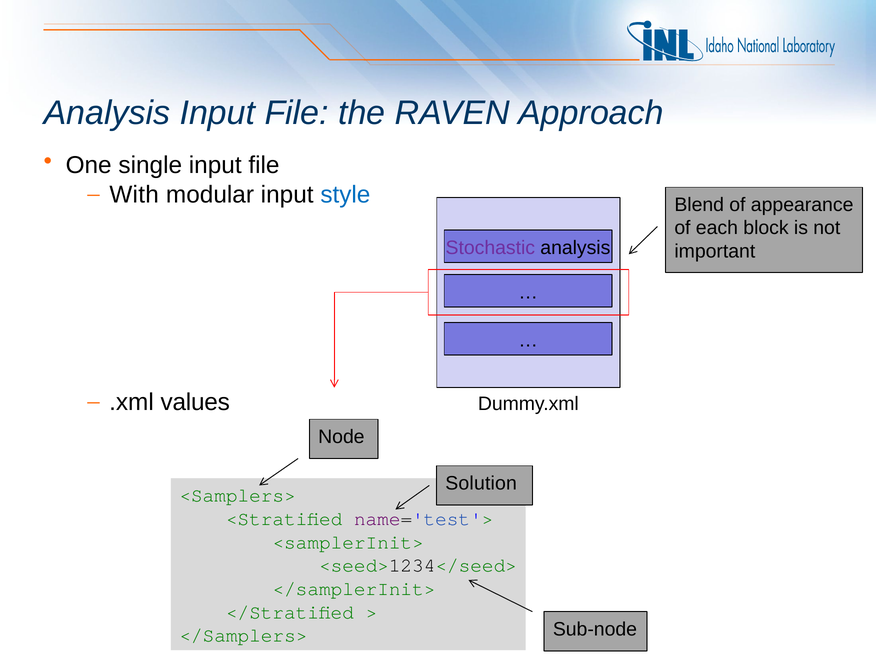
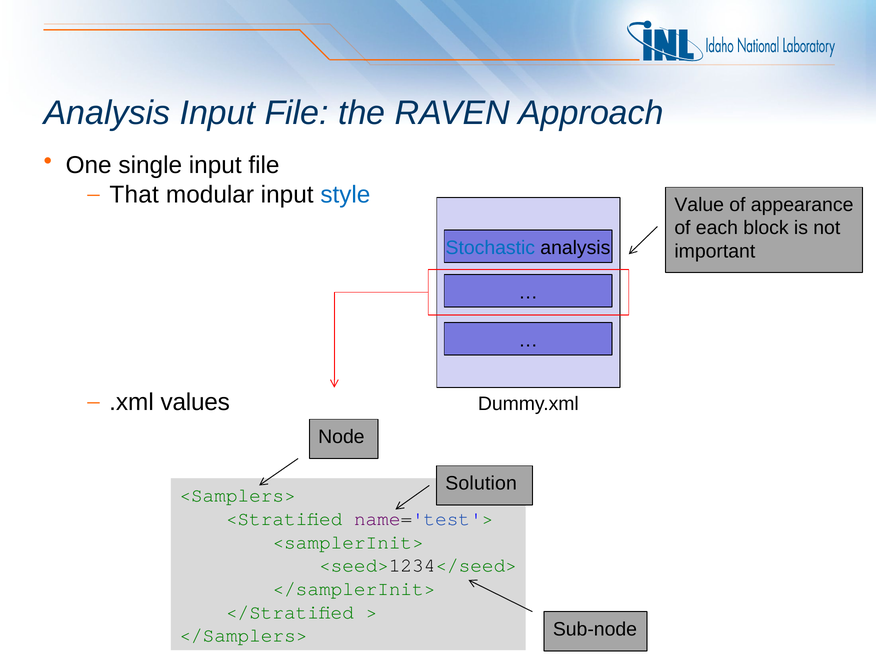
With: With -> That (134, 195)
Blend: Blend -> Value (699, 205)
Stochastic colour: purple -> blue (490, 248)
